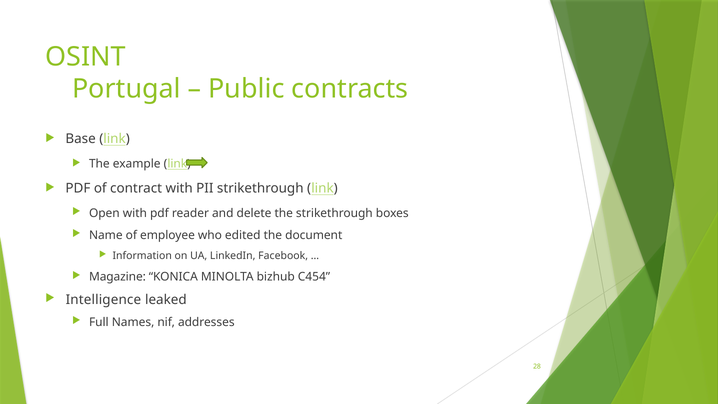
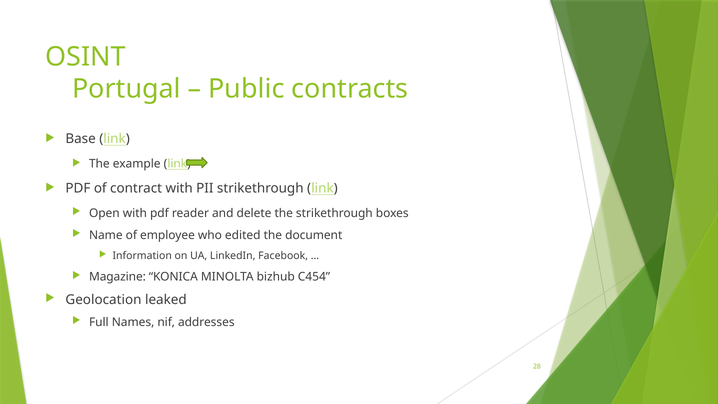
Intelligence: Intelligence -> Geolocation (103, 300)
